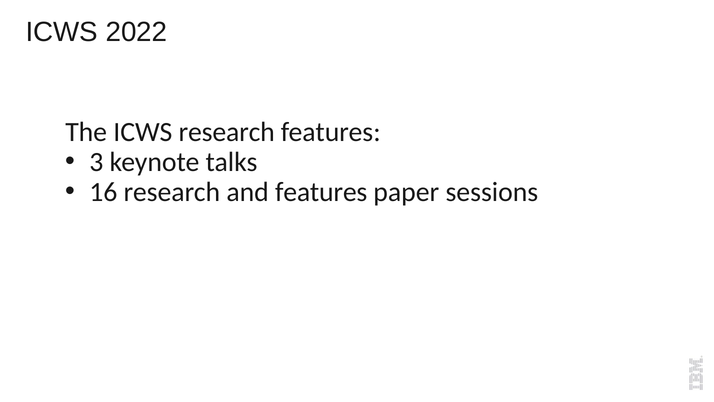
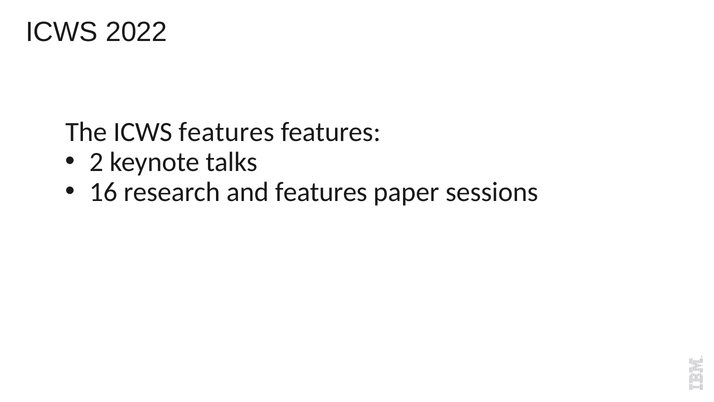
ICWS research: research -> features (226, 132)
3: 3 -> 2 (96, 162)
